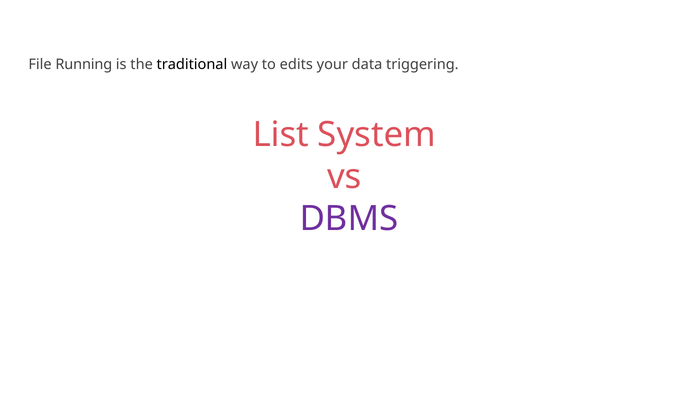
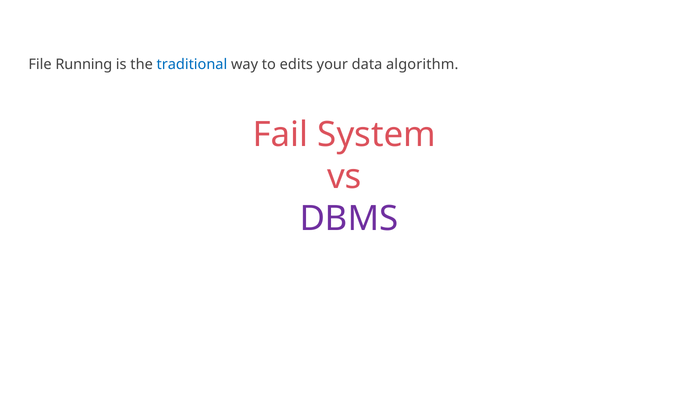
traditional colour: black -> blue (192, 64)
triggering: triggering -> algorithm (422, 64)
List: List -> Fail (281, 135)
